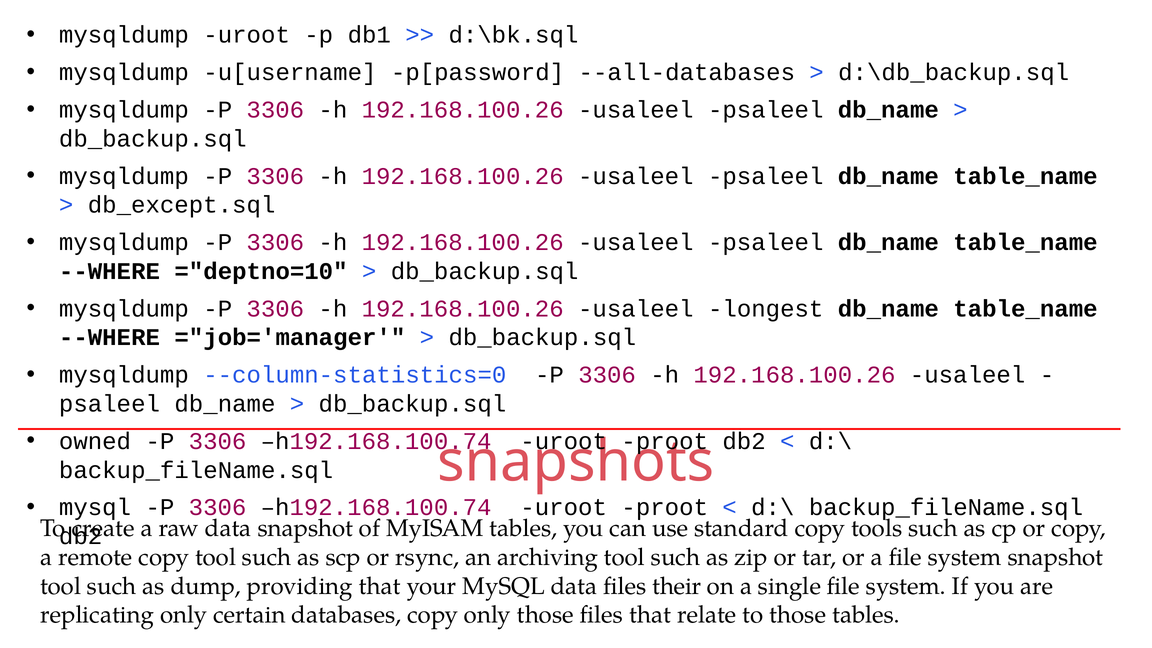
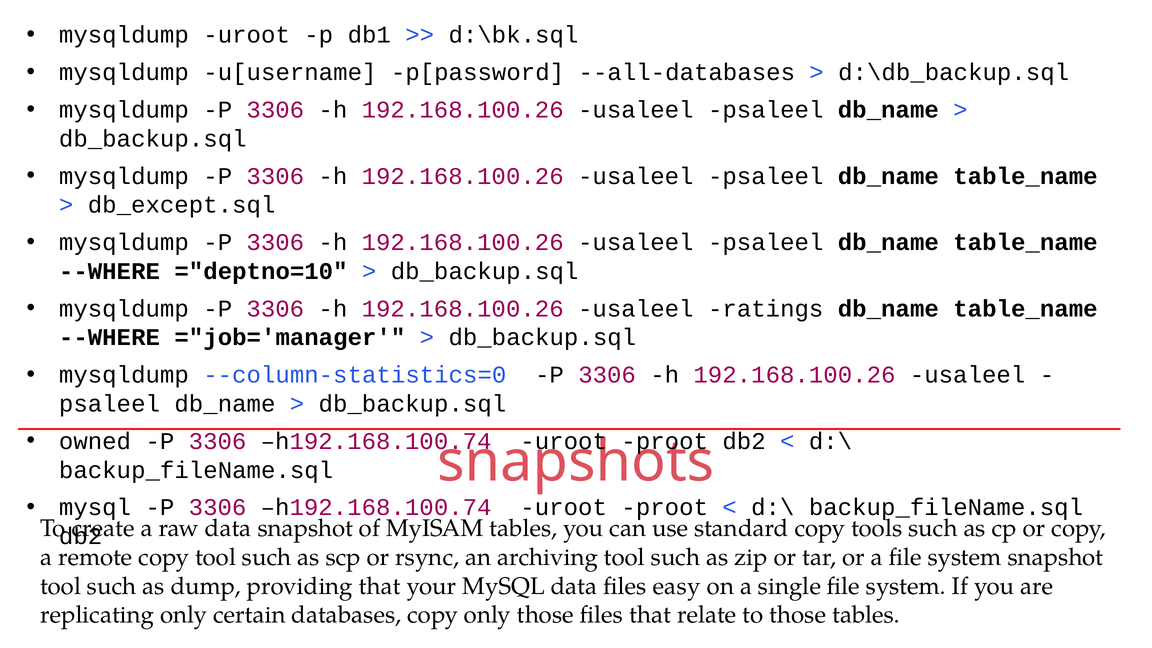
longest: longest -> ratings (766, 309)
their: their -> easy (677, 586)
